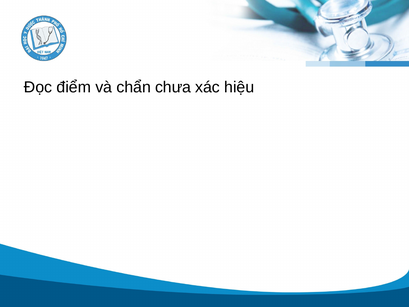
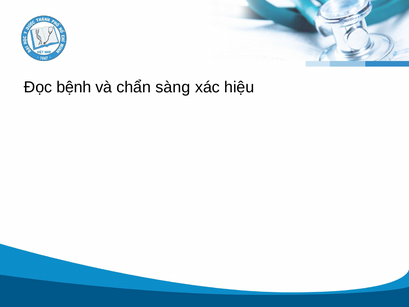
điểm: điểm -> bệnh (74, 87)
chưa: chưa -> sàng (173, 87)
